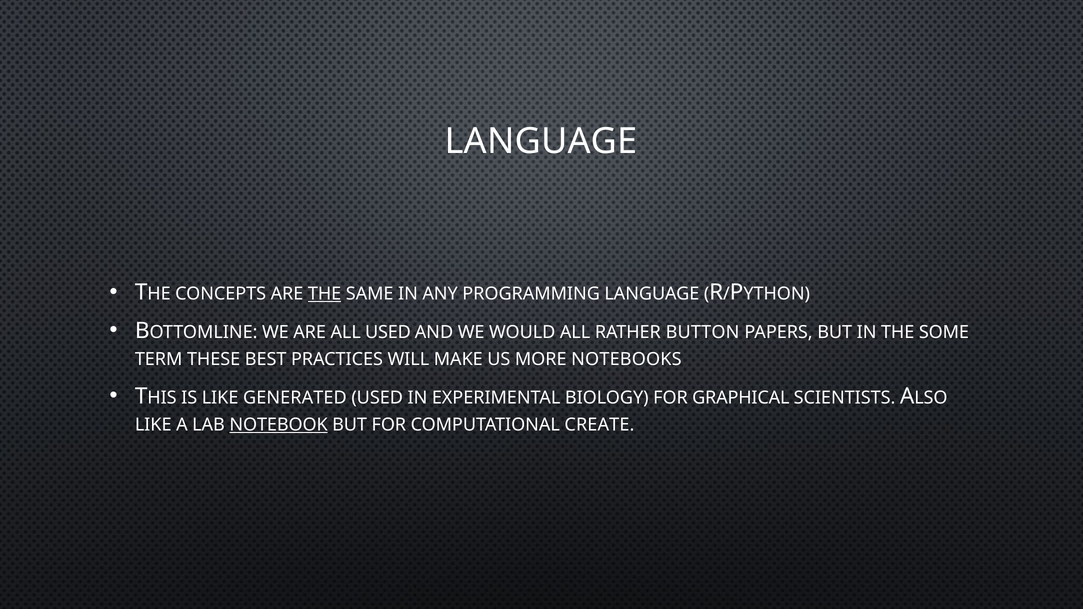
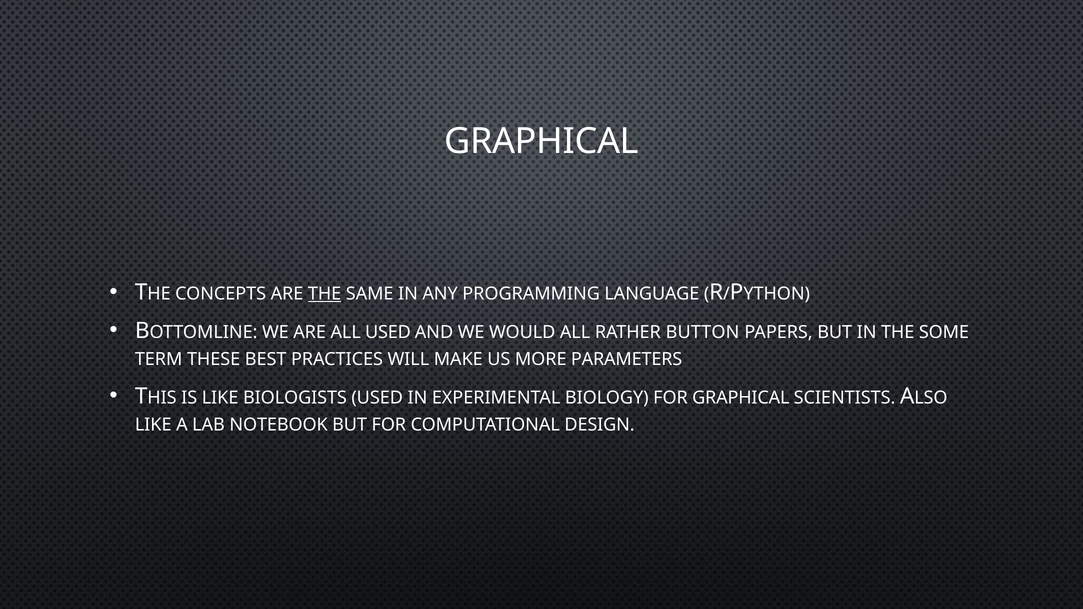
LANGUAGE: LANGUAGE -> GRAPHICAL (541, 141)
NOTEBOOKS: NOTEBOOKS -> PARAMETERS (627, 360)
GENERATED: GENERATED -> BIOLOGISTS (295, 398)
NOTEBOOK underline: present -> none (279, 425)
CREATE: CREATE -> DESIGN (600, 425)
